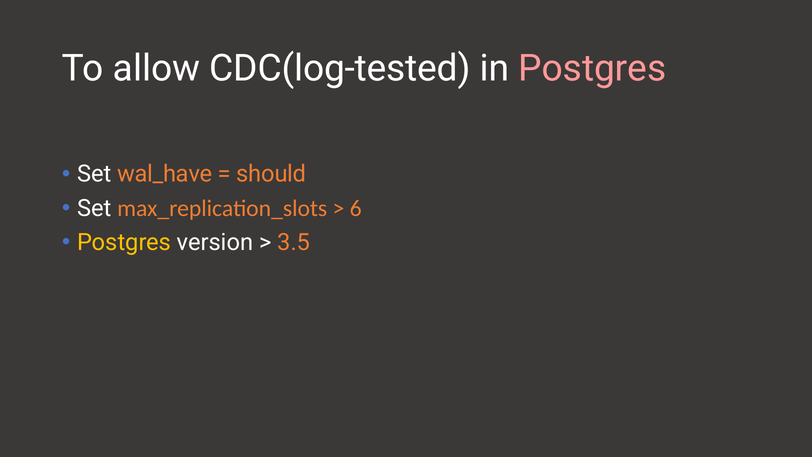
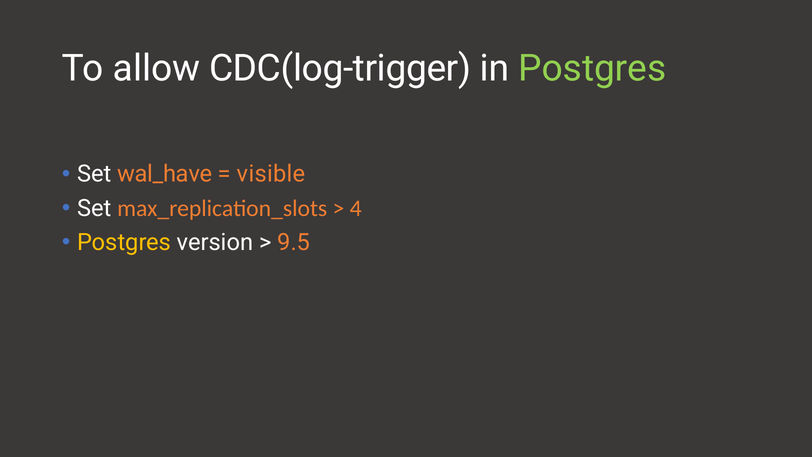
CDC(log-tested: CDC(log-tested -> CDC(log-trigger (340, 68)
Postgres colour: pink -> light green (592, 68)
should: should -> visible (271, 174)
6: 6 -> 4 (356, 208)
3.5: 3.5 -> 9.5 (294, 242)
